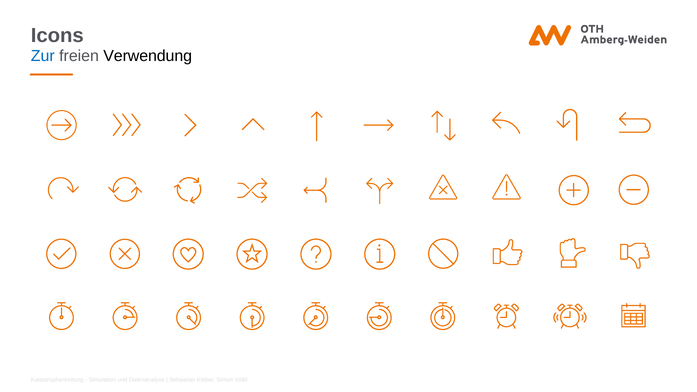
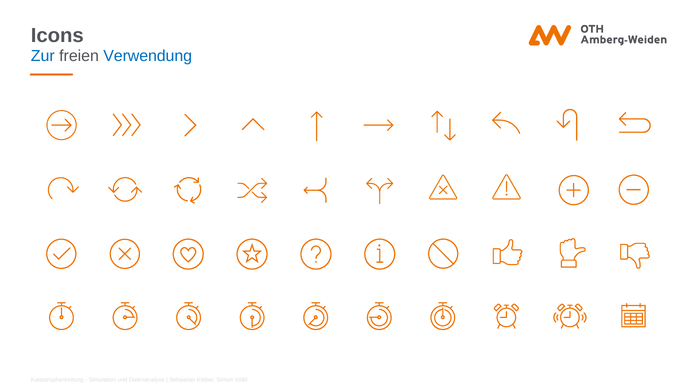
Verwendung colour: black -> blue (148, 56)
